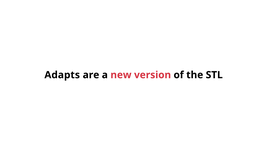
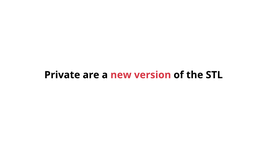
Adapts: Adapts -> Private (62, 75)
